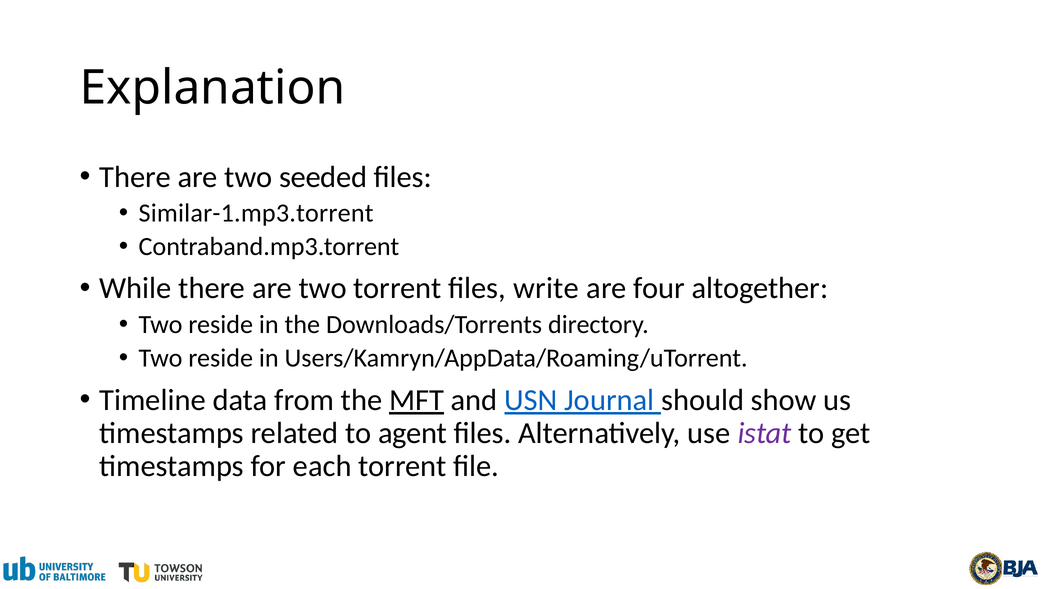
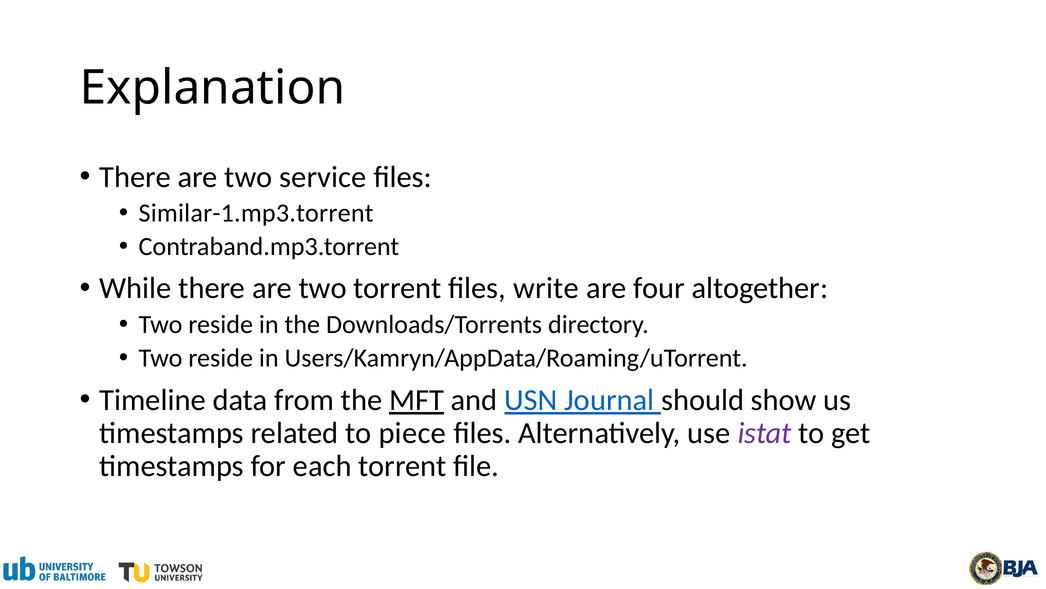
seeded: seeded -> service (323, 177)
agent: agent -> piece (412, 433)
